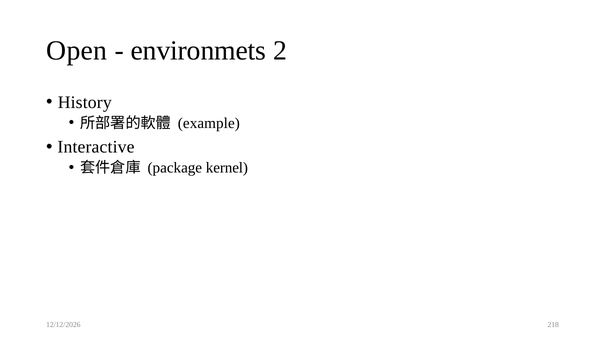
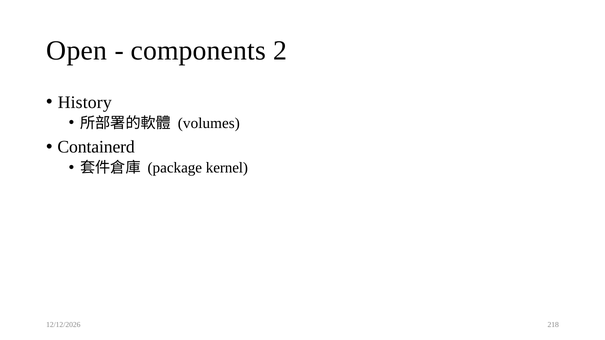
environmets: environmets -> components (198, 51)
example: example -> volumes (209, 123)
Interactive: Interactive -> Containerd (96, 147)
